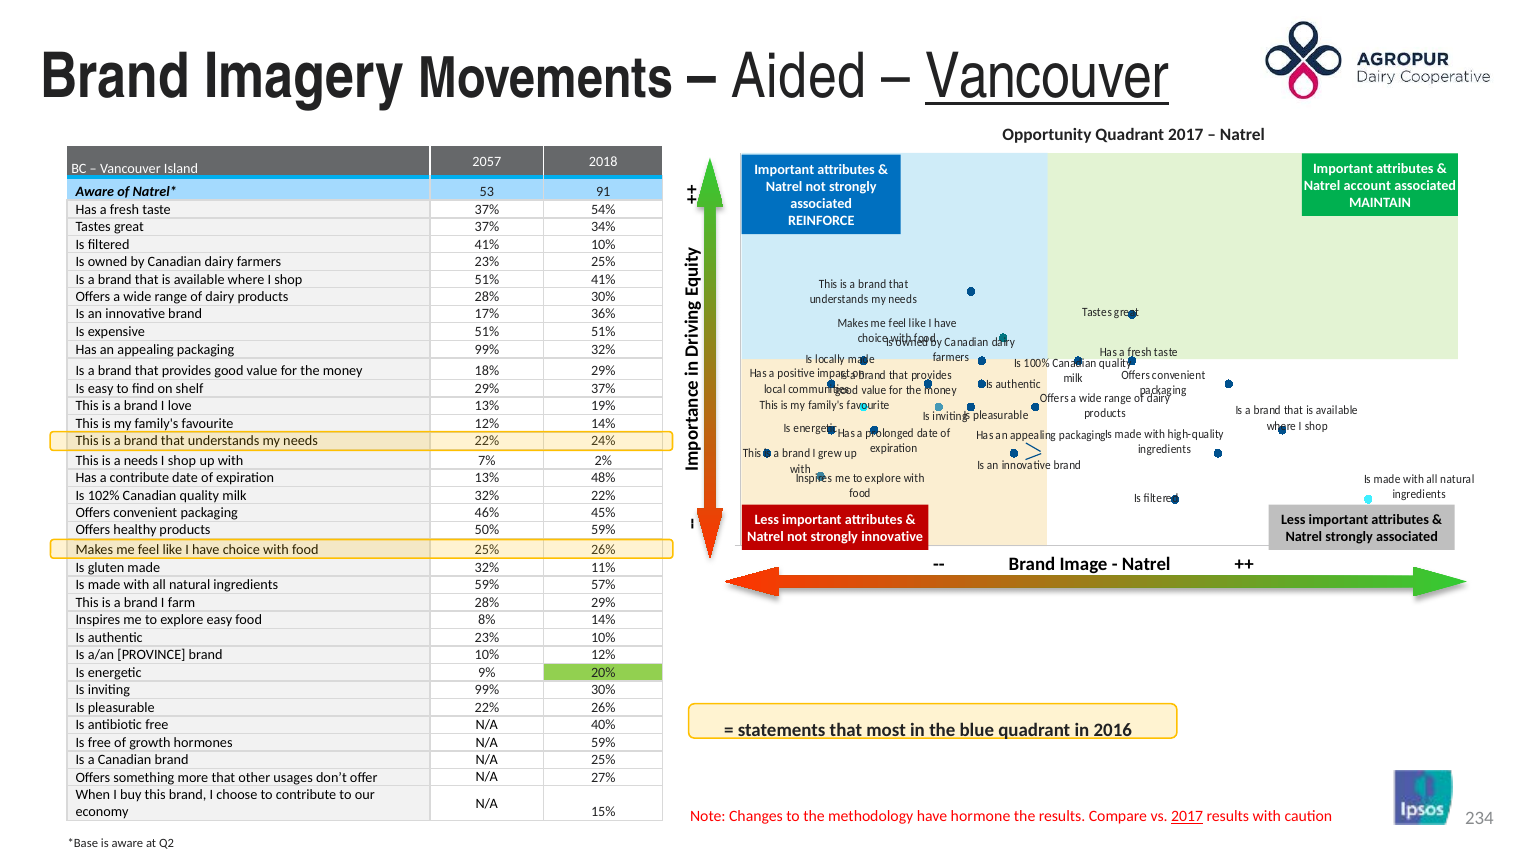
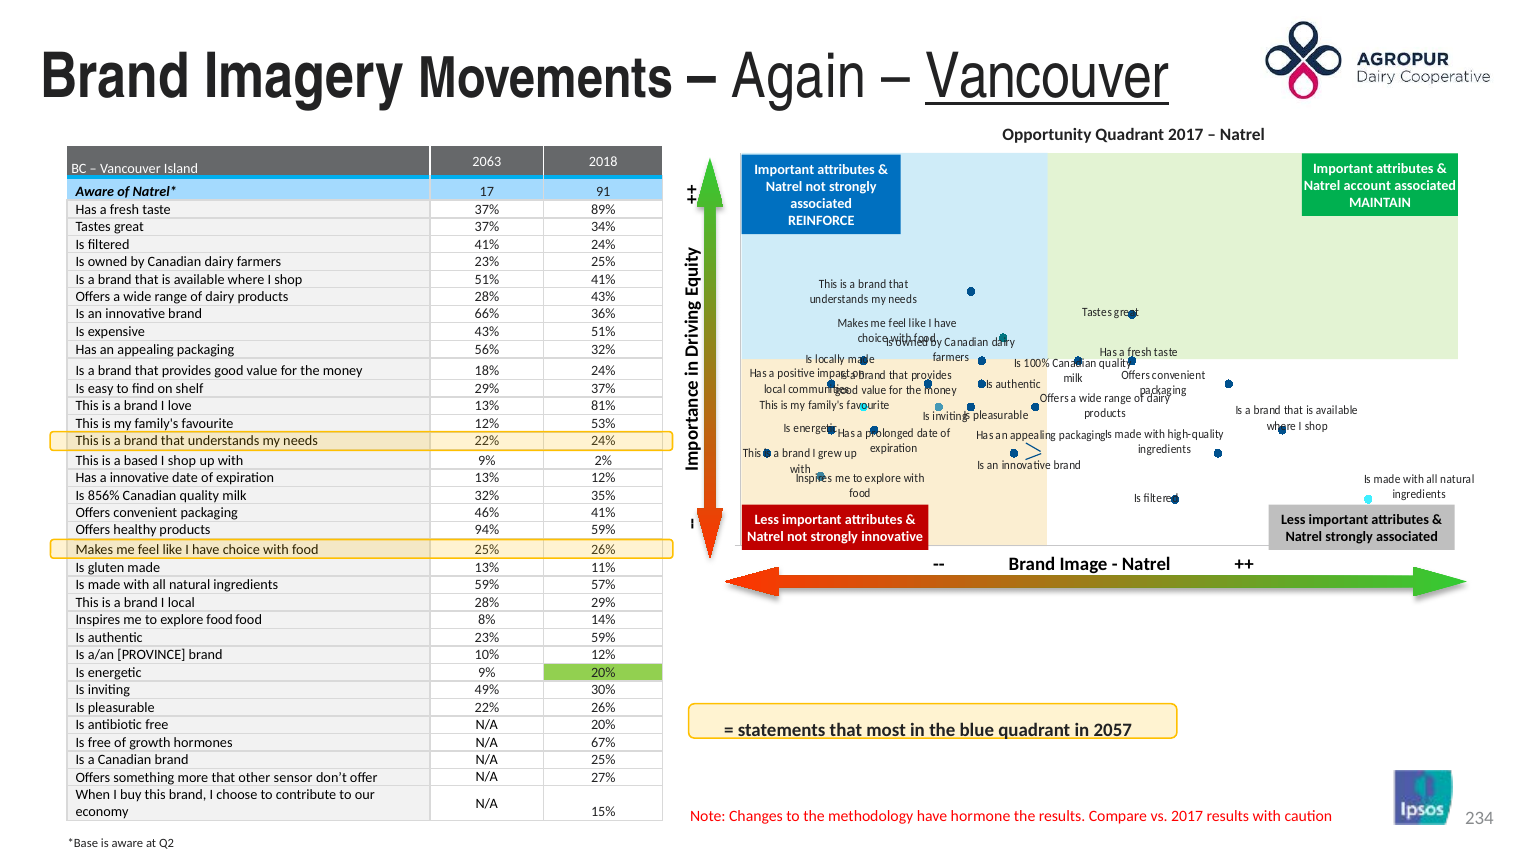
Aided: Aided -> Again (799, 76)
2057: 2057 -> 2063 (487, 162)
53: 53 -> 17 (487, 192)
54%: 54% -> 89% (603, 209)
41% 10%: 10% -> 24% (603, 244)
28% 30%: 30% -> 43% (603, 297)
17%: 17% -> 66% (487, 314)
expensive 51%: 51% -> 43% (487, 332)
packaging 99%: 99% -> 56% (487, 350)
18% 29%: 29% -> 24% (603, 371)
19%: 19% -> 81% (603, 406)
12% 14%: 14% -> 53% (603, 424)
a needs: needs -> based (141, 460)
with 7%: 7% -> 9% (487, 460)
a contribute: contribute -> innovative (139, 478)
13% 48%: 48% -> 12% (603, 478)
102%: 102% -> 856% (104, 495)
32% 22%: 22% -> 35% (603, 495)
46% 45%: 45% -> 41% (603, 513)
50%: 50% -> 94% (487, 530)
made 32%: 32% -> 13% (487, 568)
I farm: farm -> local (181, 603)
explore easy: easy -> food (220, 620)
23% 10%: 10% -> 59% (603, 638)
inviting 99%: 99% -> 49% (487, 690)
N/A 40%: 40% -> 20% (603, 725)
2016: 2016 -> 2057 (1113, 730)
N/A 59%: 59% -> 67% (603, 743)
usages: usages -> sensor (293, 777)
2017 underline: present -> none (1187, 817)
